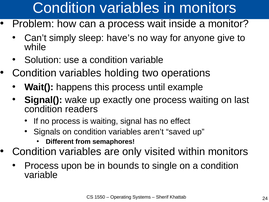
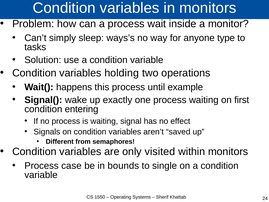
have’s: have’s -> ways’s (121, 38)
give: give -> type (226, 38)
while: while -> tasks (35, 47)
last: last -> first (242, 100)
readers: readers -> entering (82, 109)
upon: upon -> case (71, 166)
